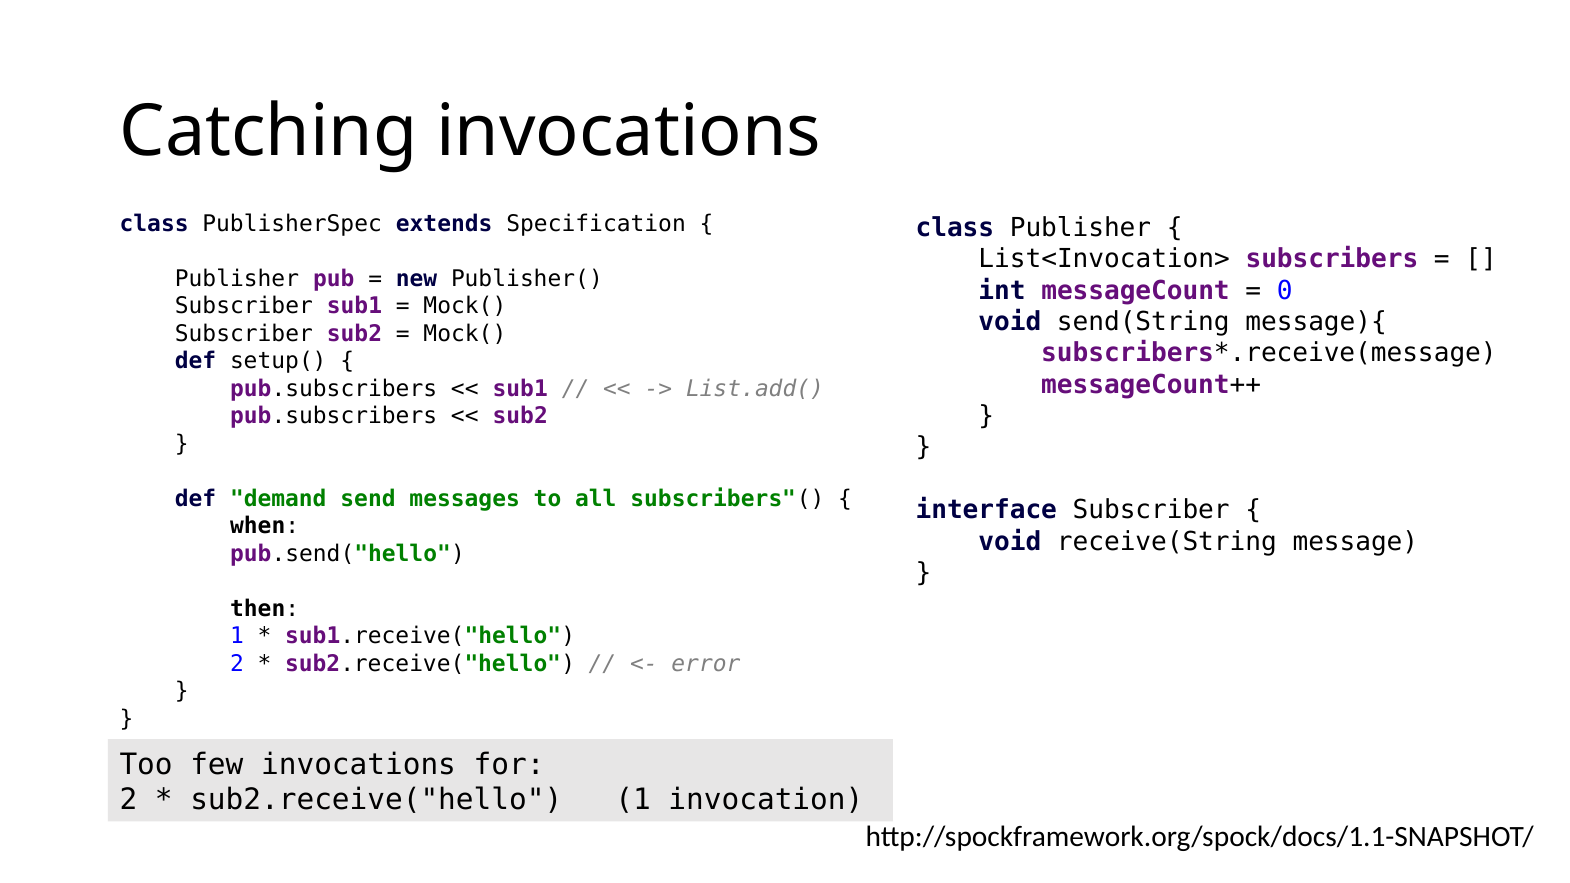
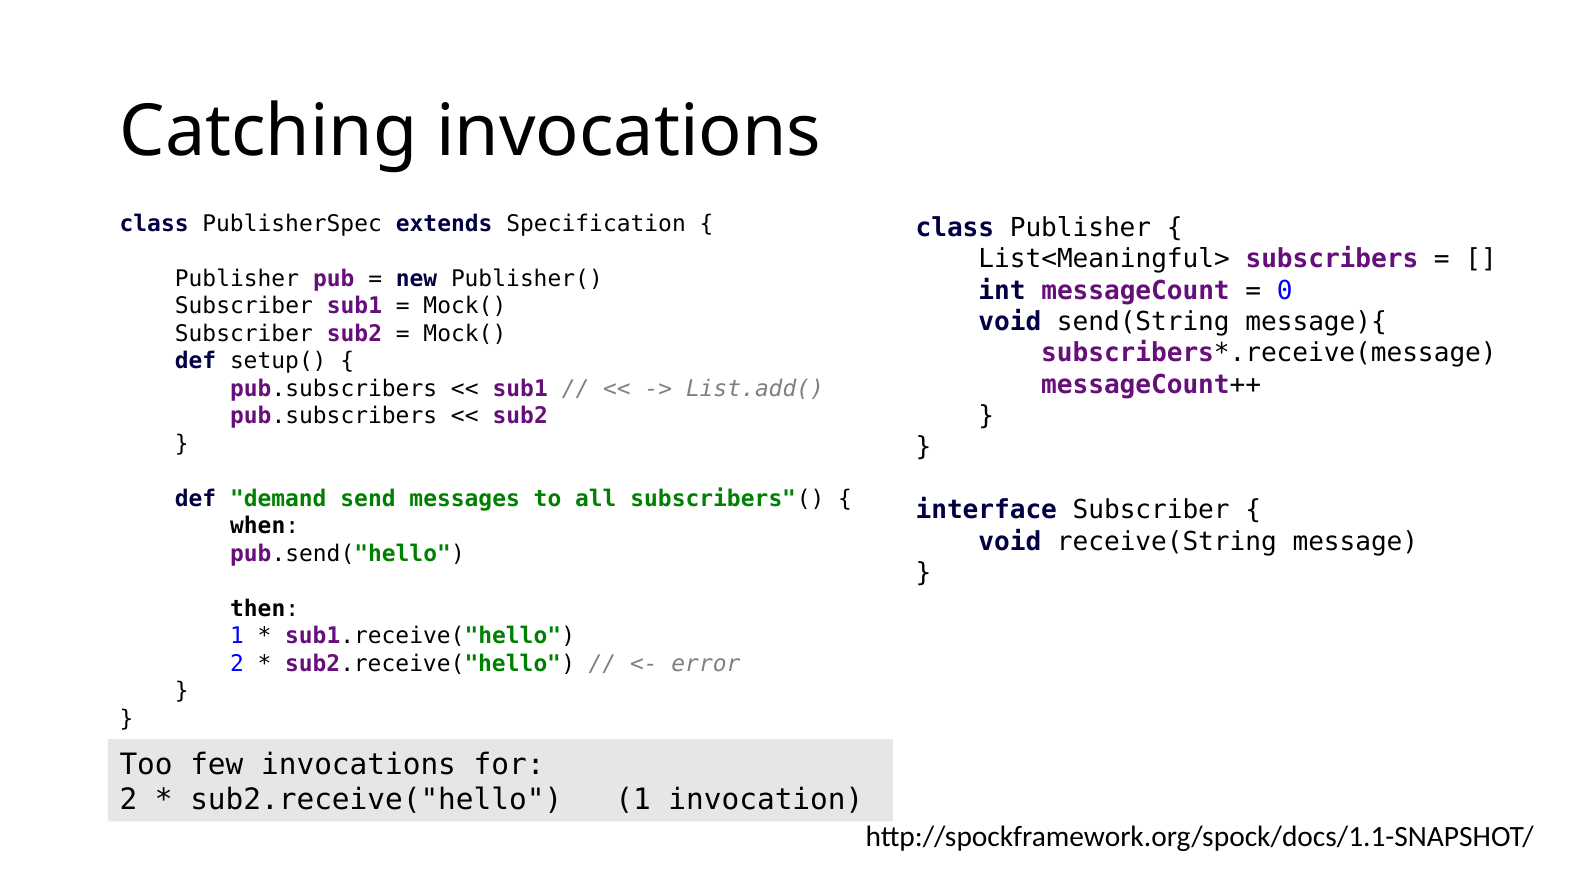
List<Invocation>: List<Invocation> -> List<Meaningful> (1104, 259)
